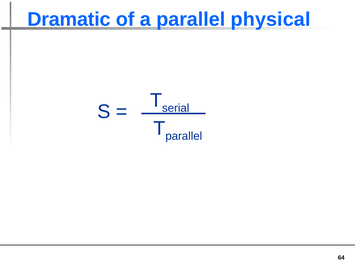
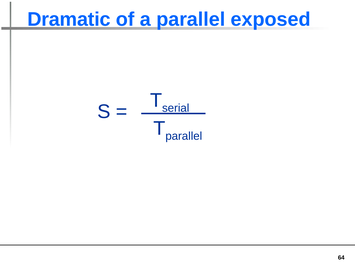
physical: physical -> exposed (271, 20)
